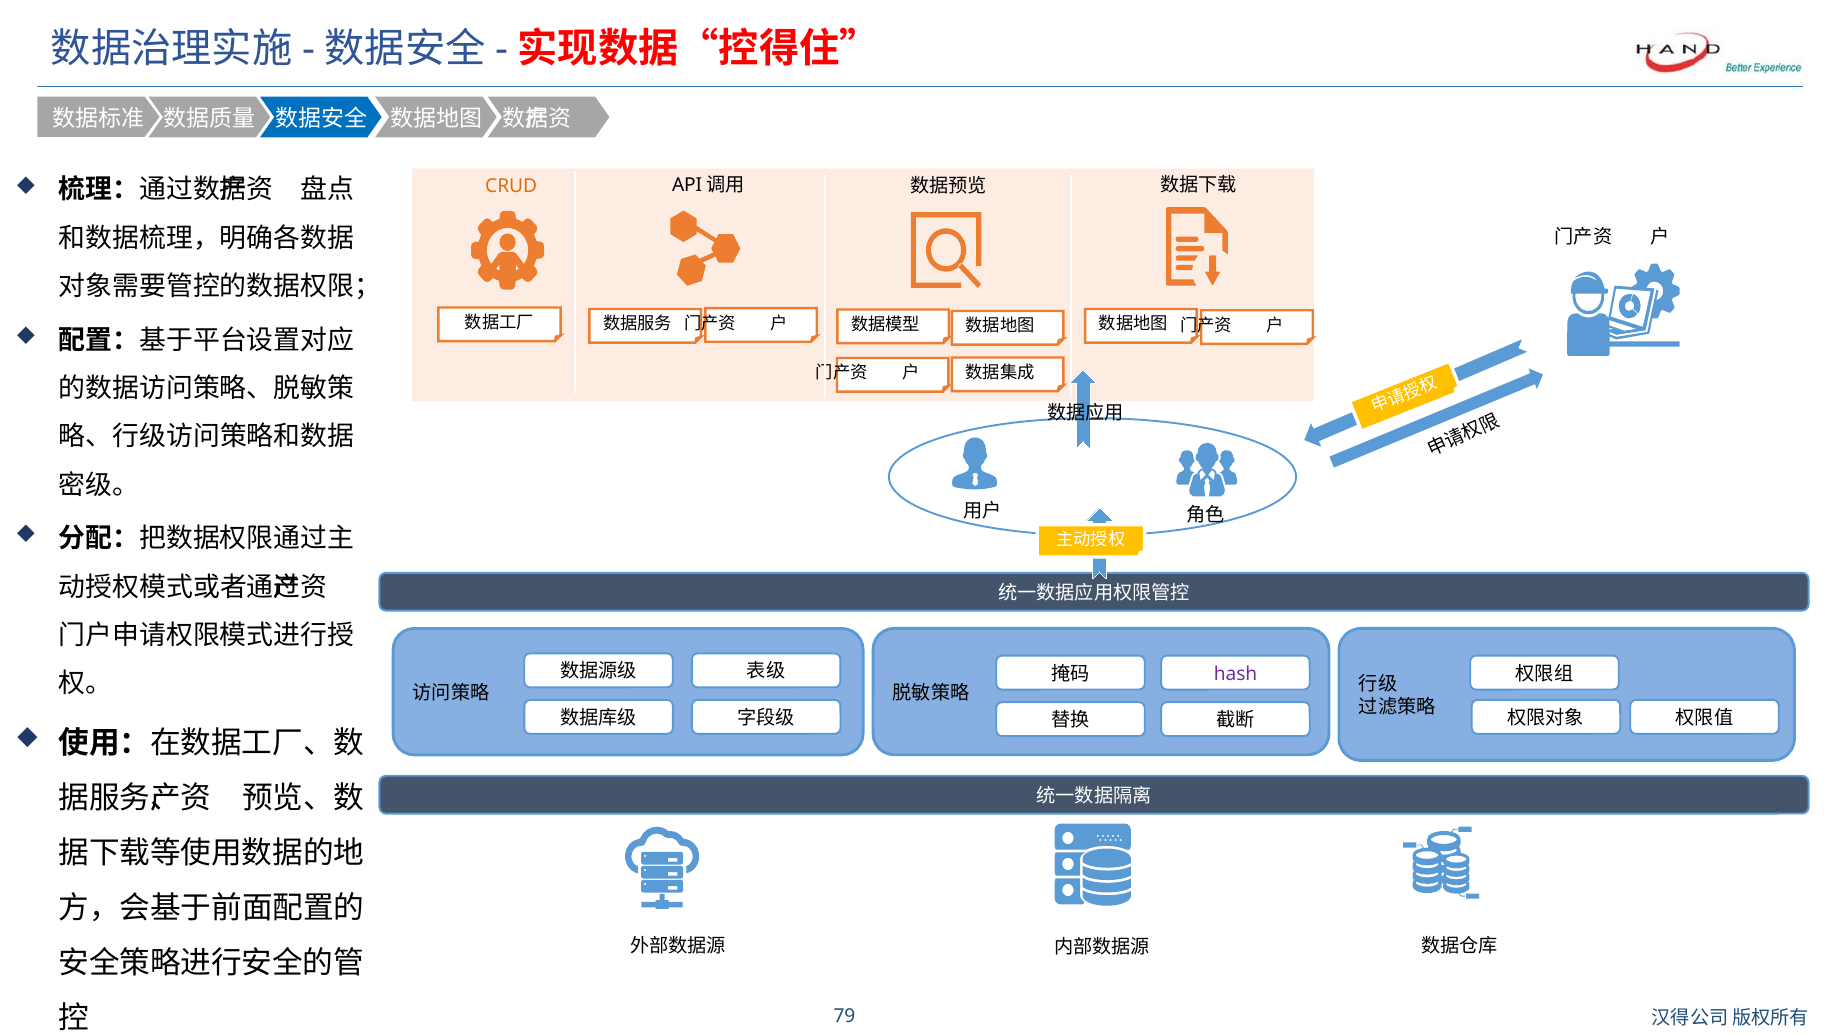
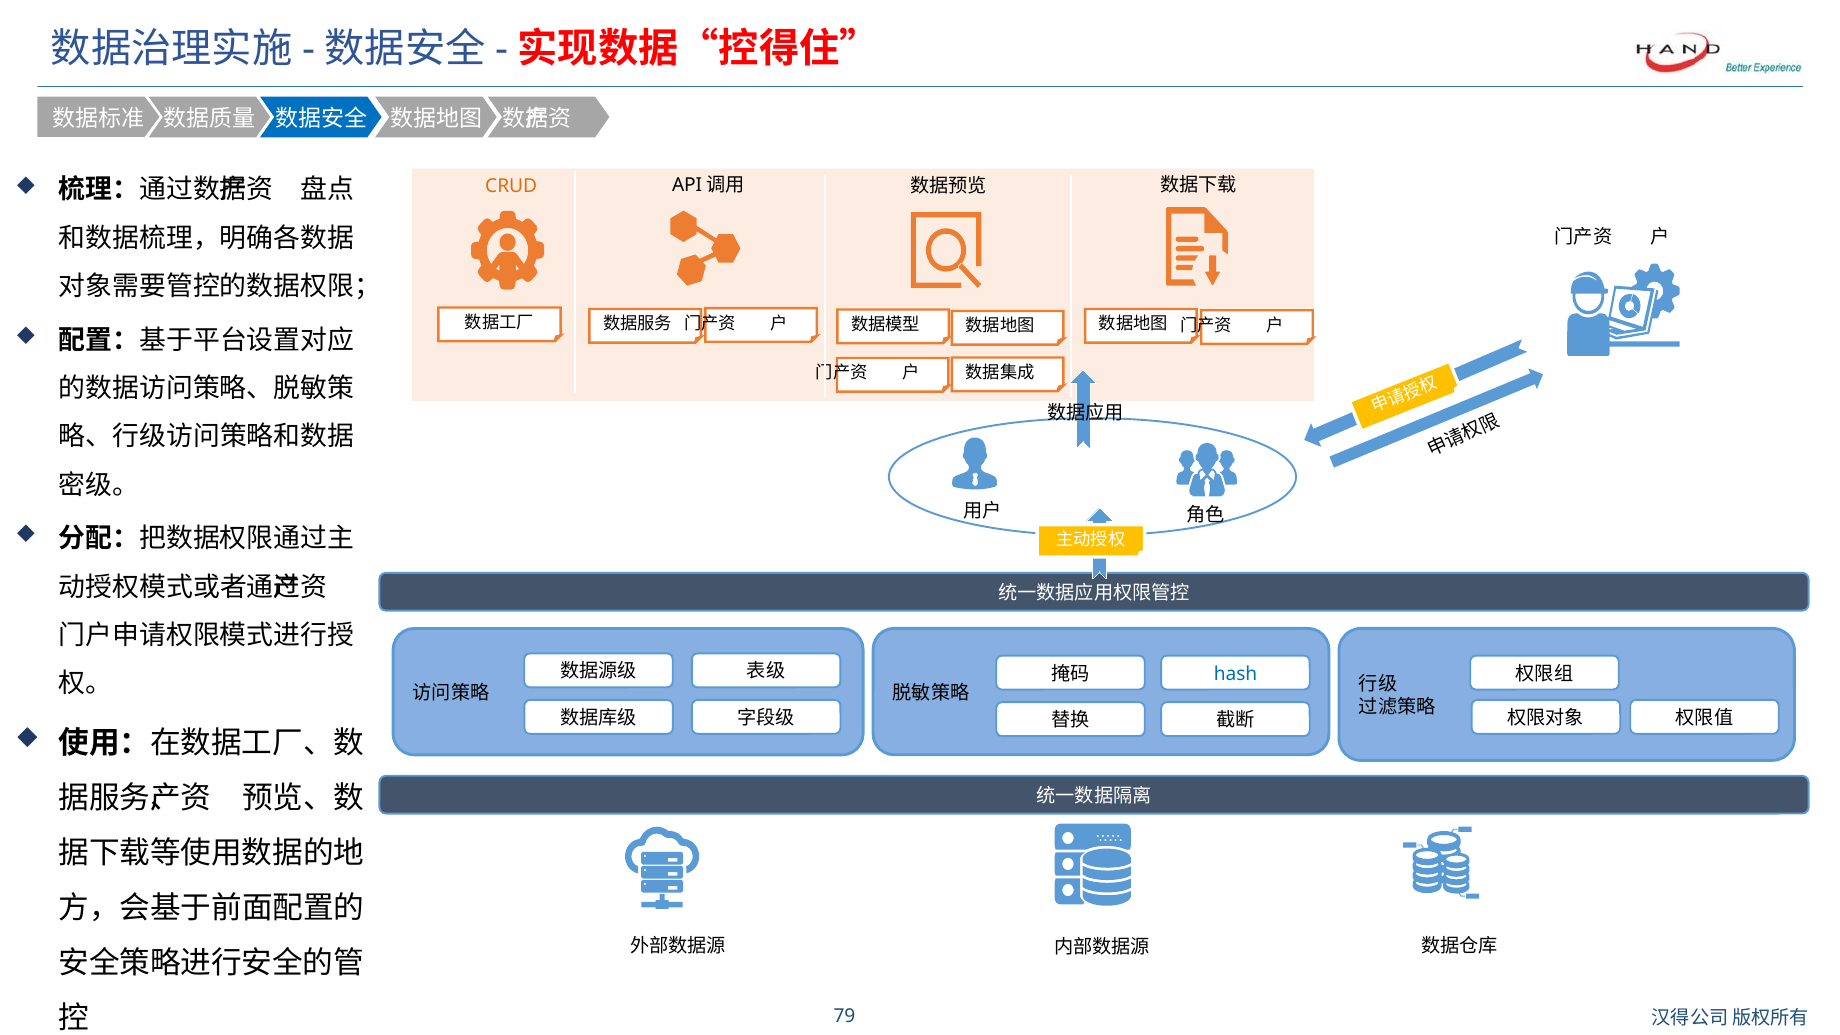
hash colour: purple -> blue (1236, 674)
